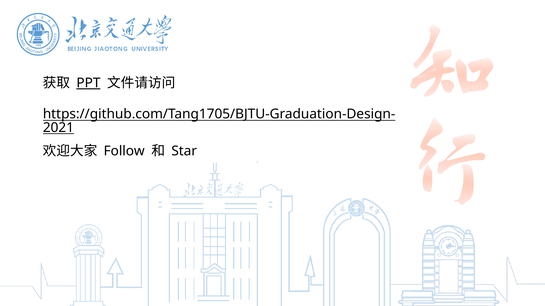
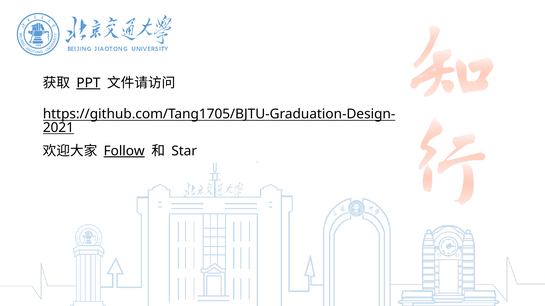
Follow underline: none -> present (124, 151)
